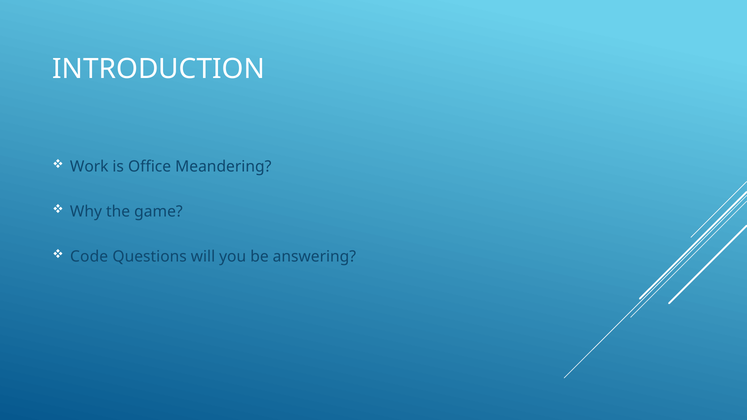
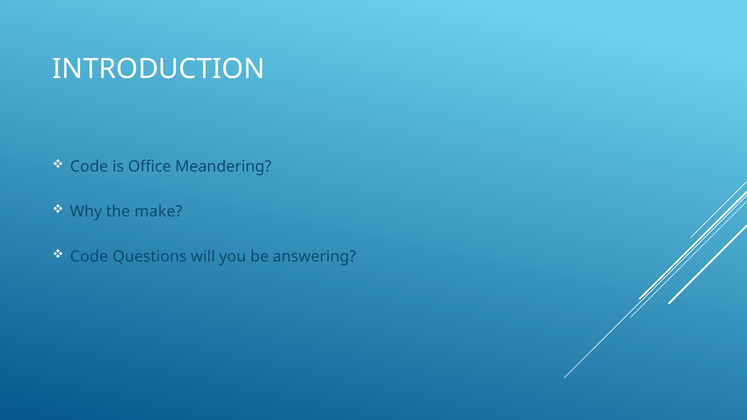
Work: Work -> Code (89, 166)
game: game -> make (158, 212)
